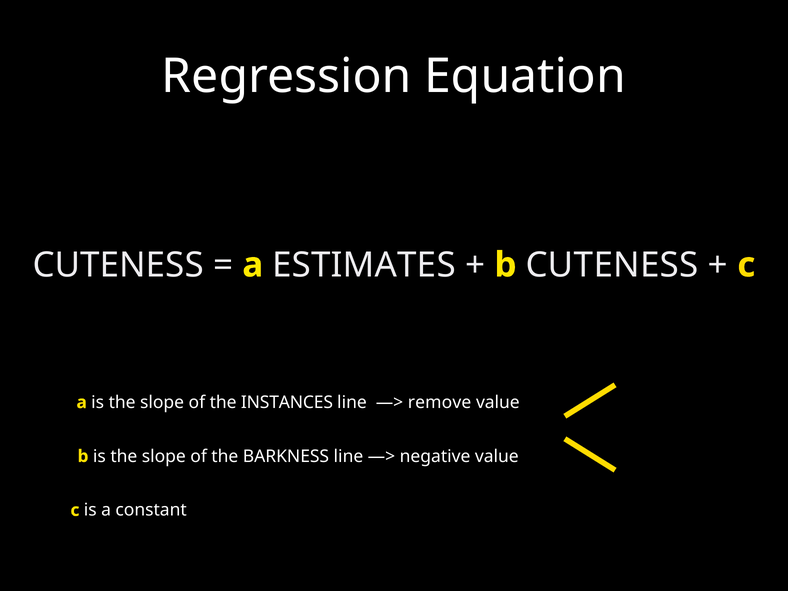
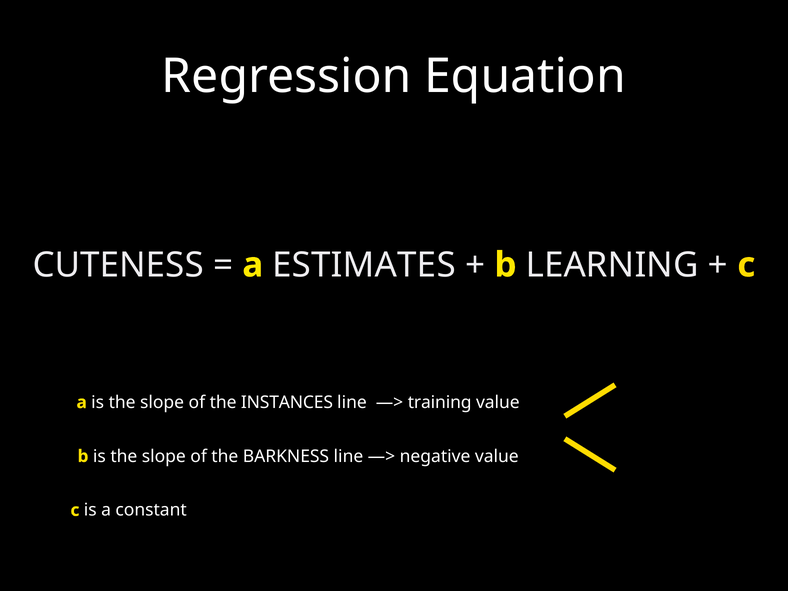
b CUTENESS: CUTENESS -> LEARNING (612, 265)
remove: remove -> training (440, 402)
